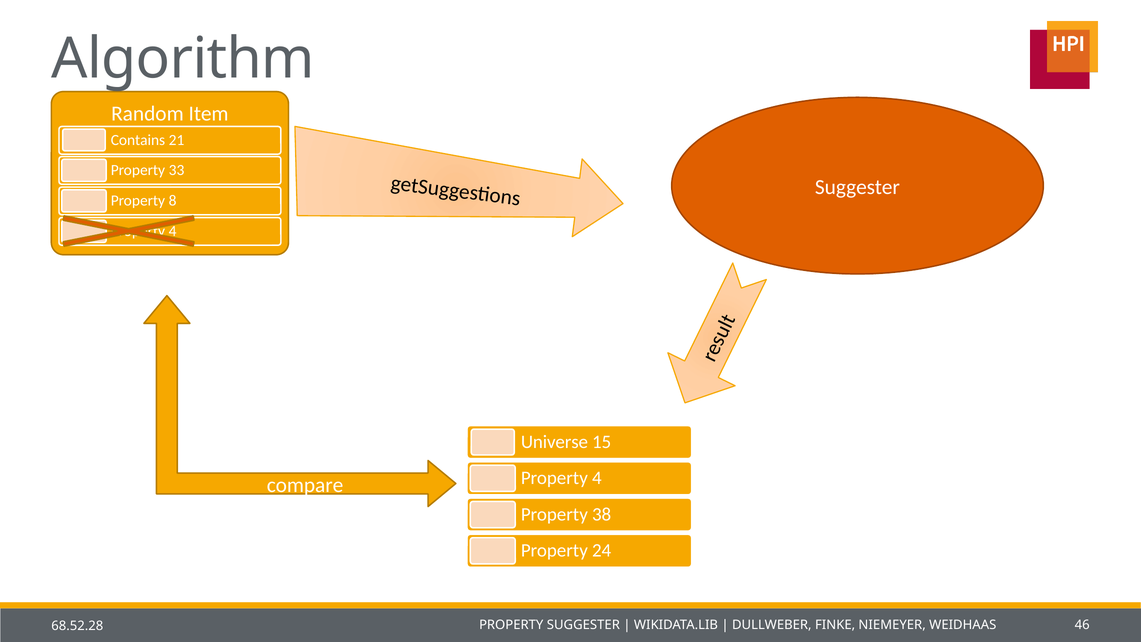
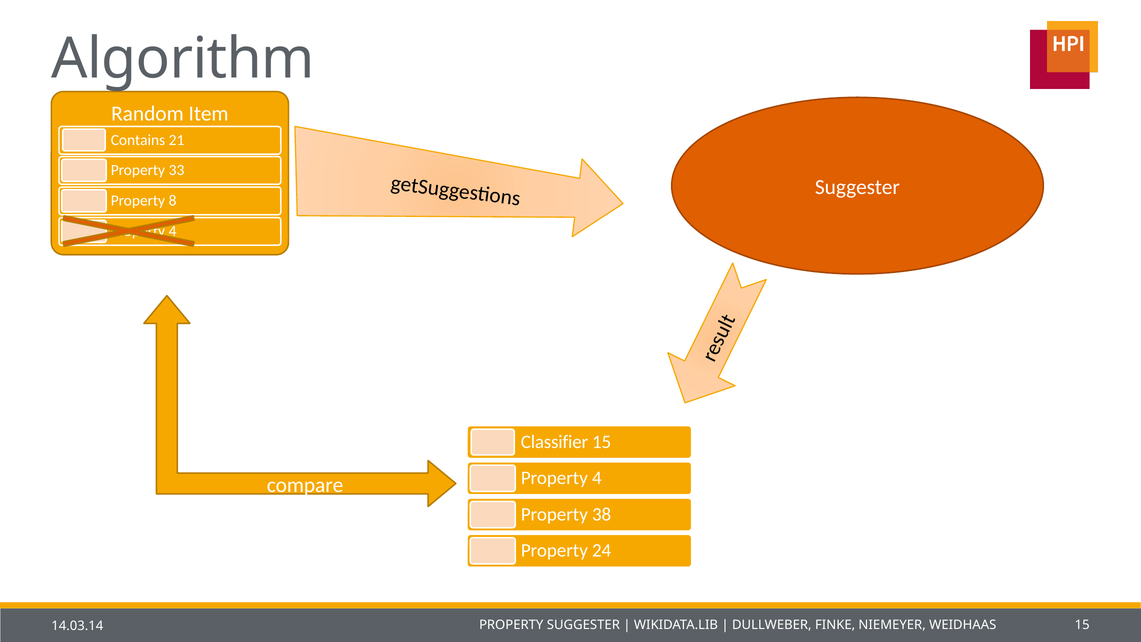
Universe: Universe -> Classifier (554, 442)
WEIDHAAS 46: 46 -> 15 (1082, 625)
68.52.28: 68.52.28 -> 14.03.14 (77, 626)
